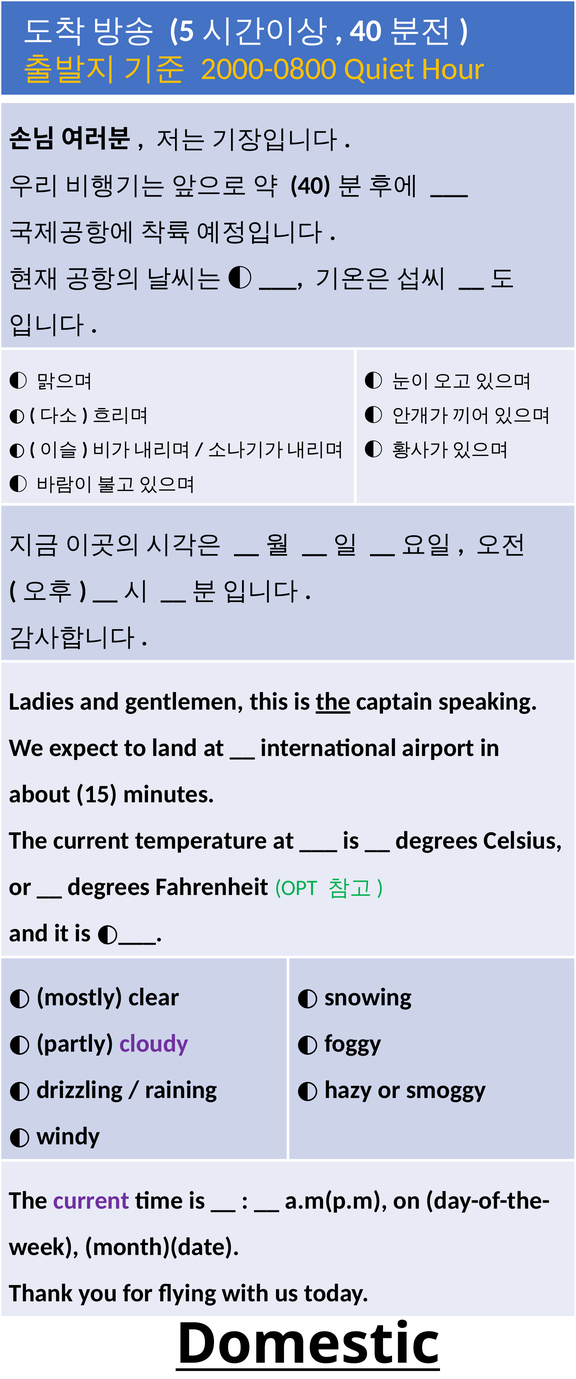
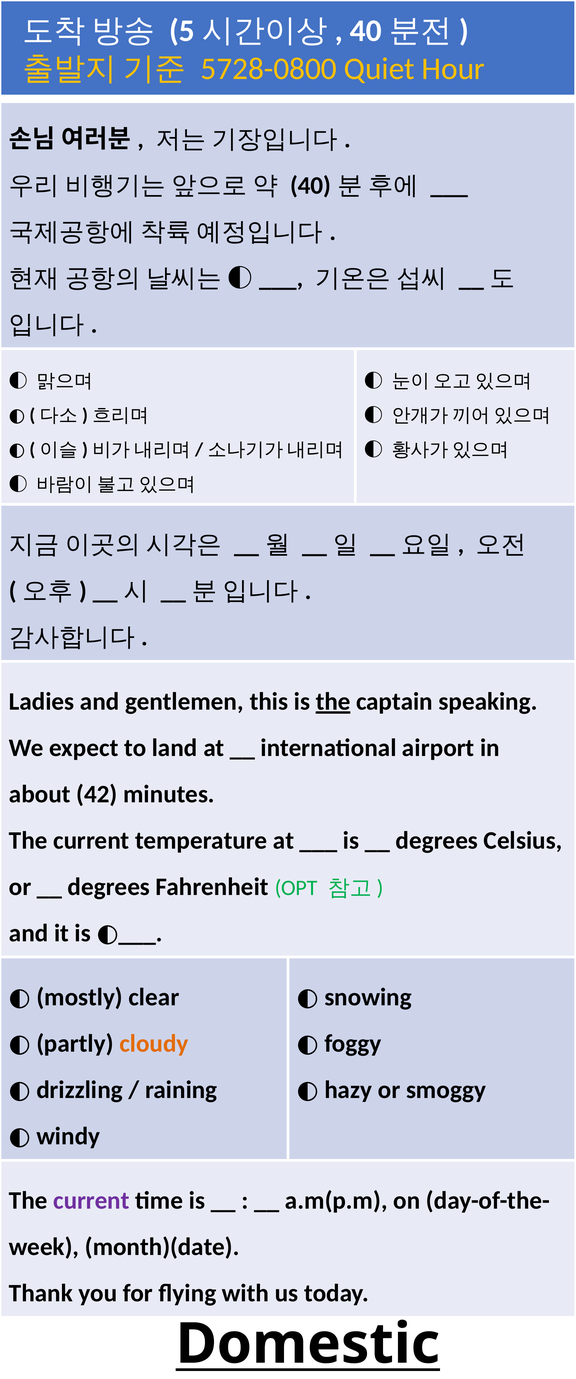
2000-0800: 2000-0800 -> 5728-0800 (269, 69)
15: 15 -> 42 (97, 794)
cloudy colour: purple -> orange (154, 1043)
